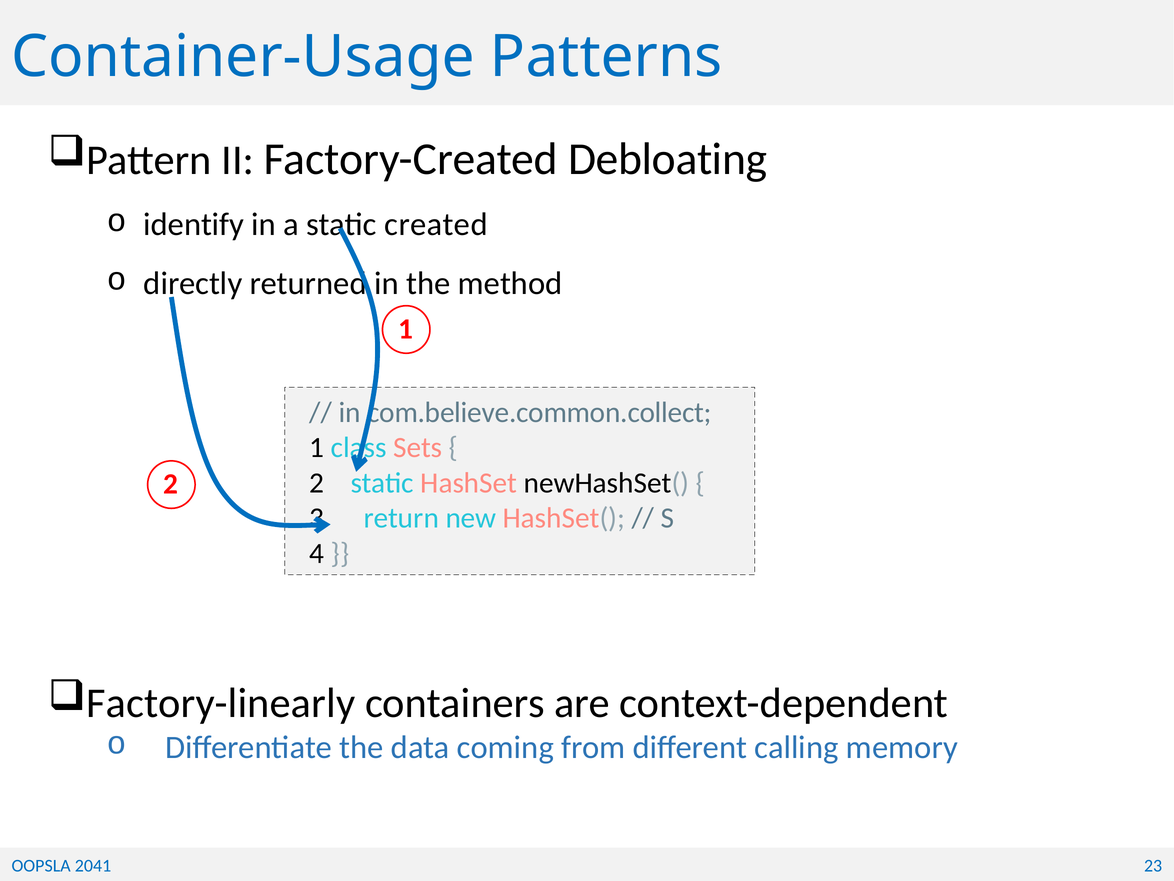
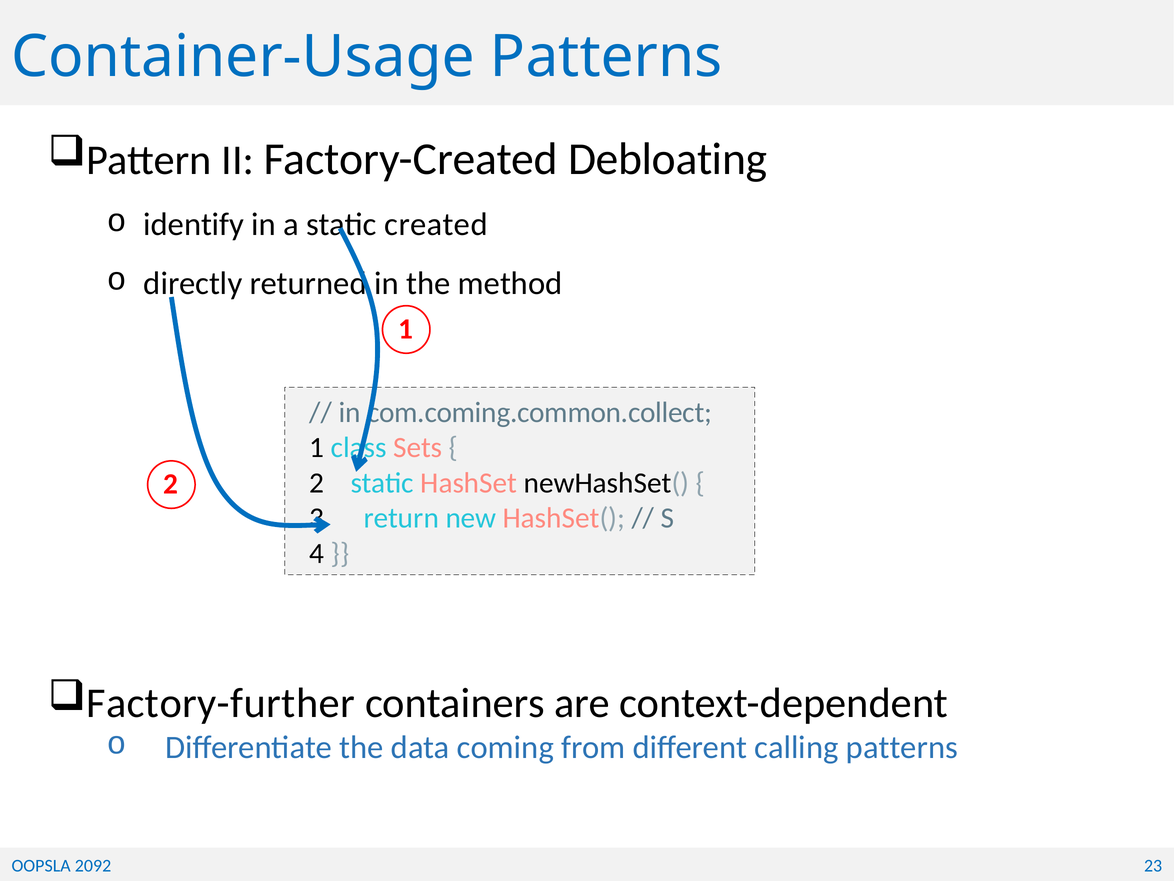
com.believe.common.collect: com.believe.common.collect -> com.coming.common.collect (540, 412)
Factory-linearly: Factory-linearly -> Factory-further (221, 703)
calling memory: memory -> patterns (902, 747)
2041: 2041 -> 2092 (93, 865)
